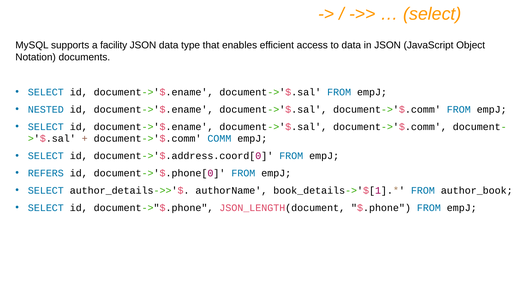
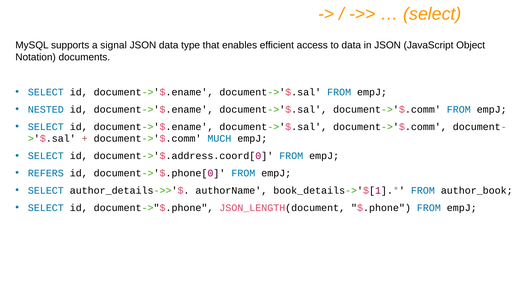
facility: facility -> signal (114, 45)
COMM: COMM -> MUCH (219, 139)
